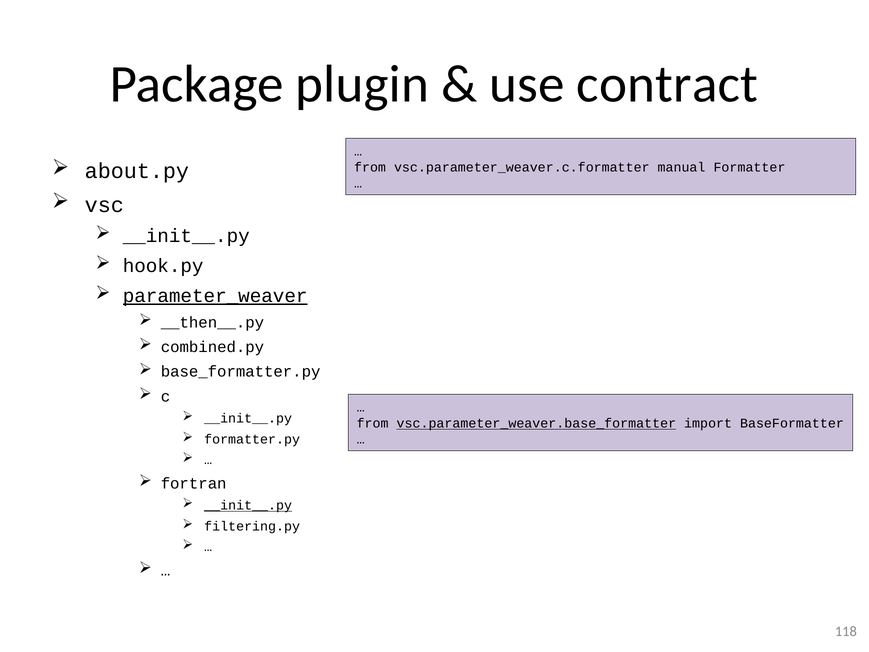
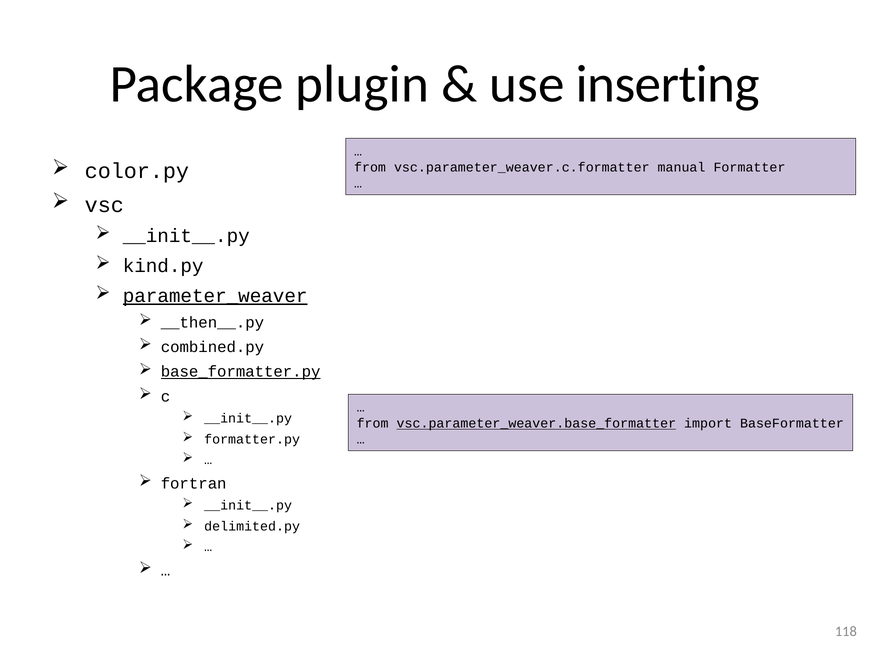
contract: contract -> inserting (668, 84)
about.py: about.py -> color.py (137, 171)
hook.py: hook.py -> kind.py (163, 266)
base_formatter.py underline: none -> present (241, 372)
__init__.py underline: present -> none (248, 505)
filtering.py: filtering.py -> delimited.py (252, 526)
